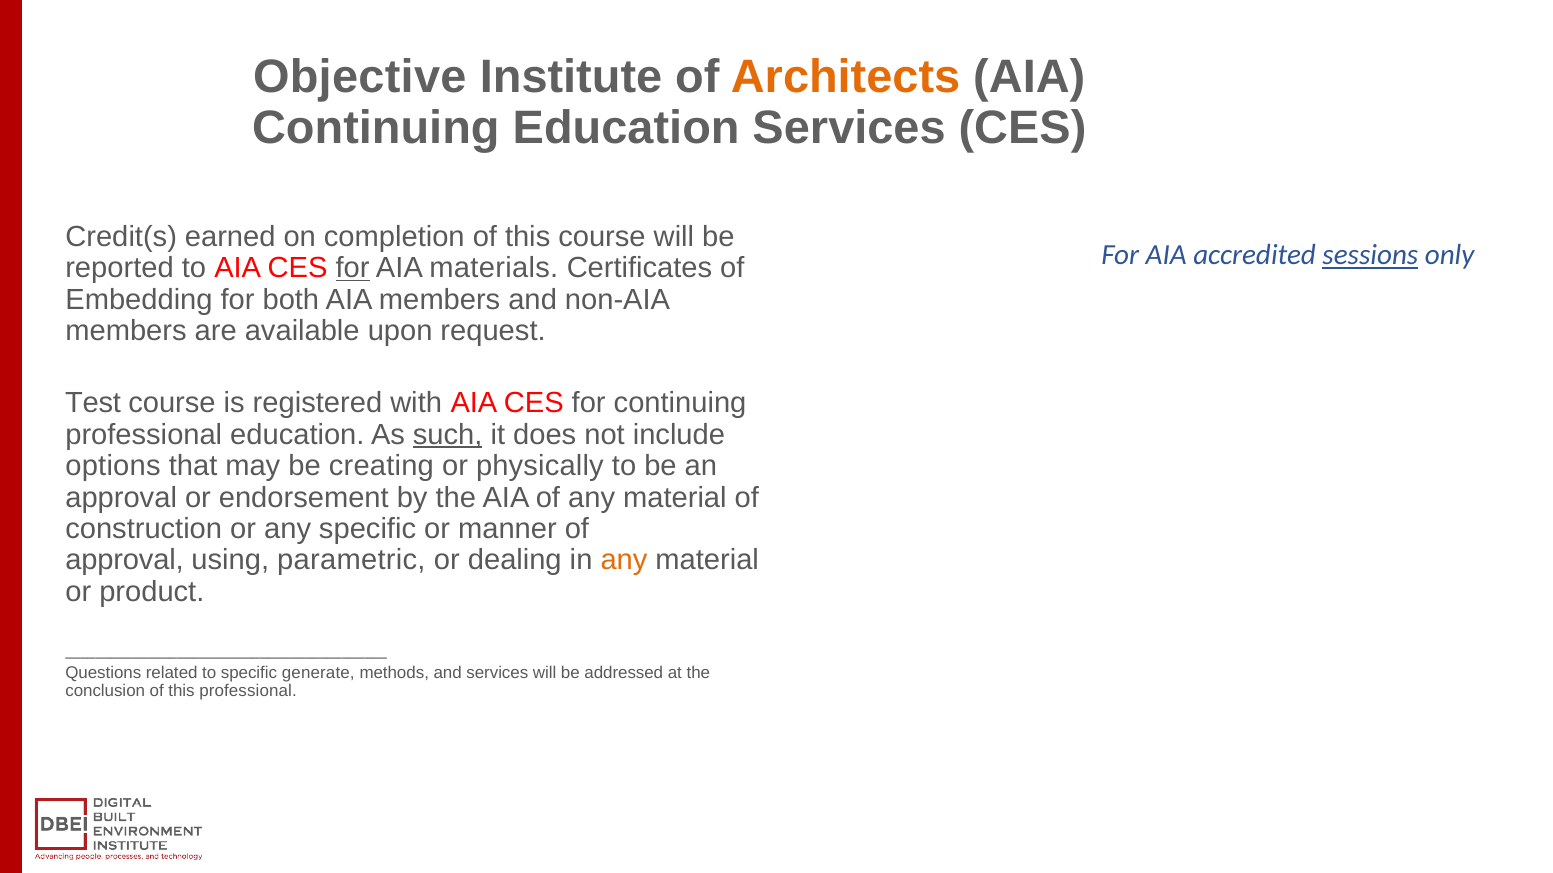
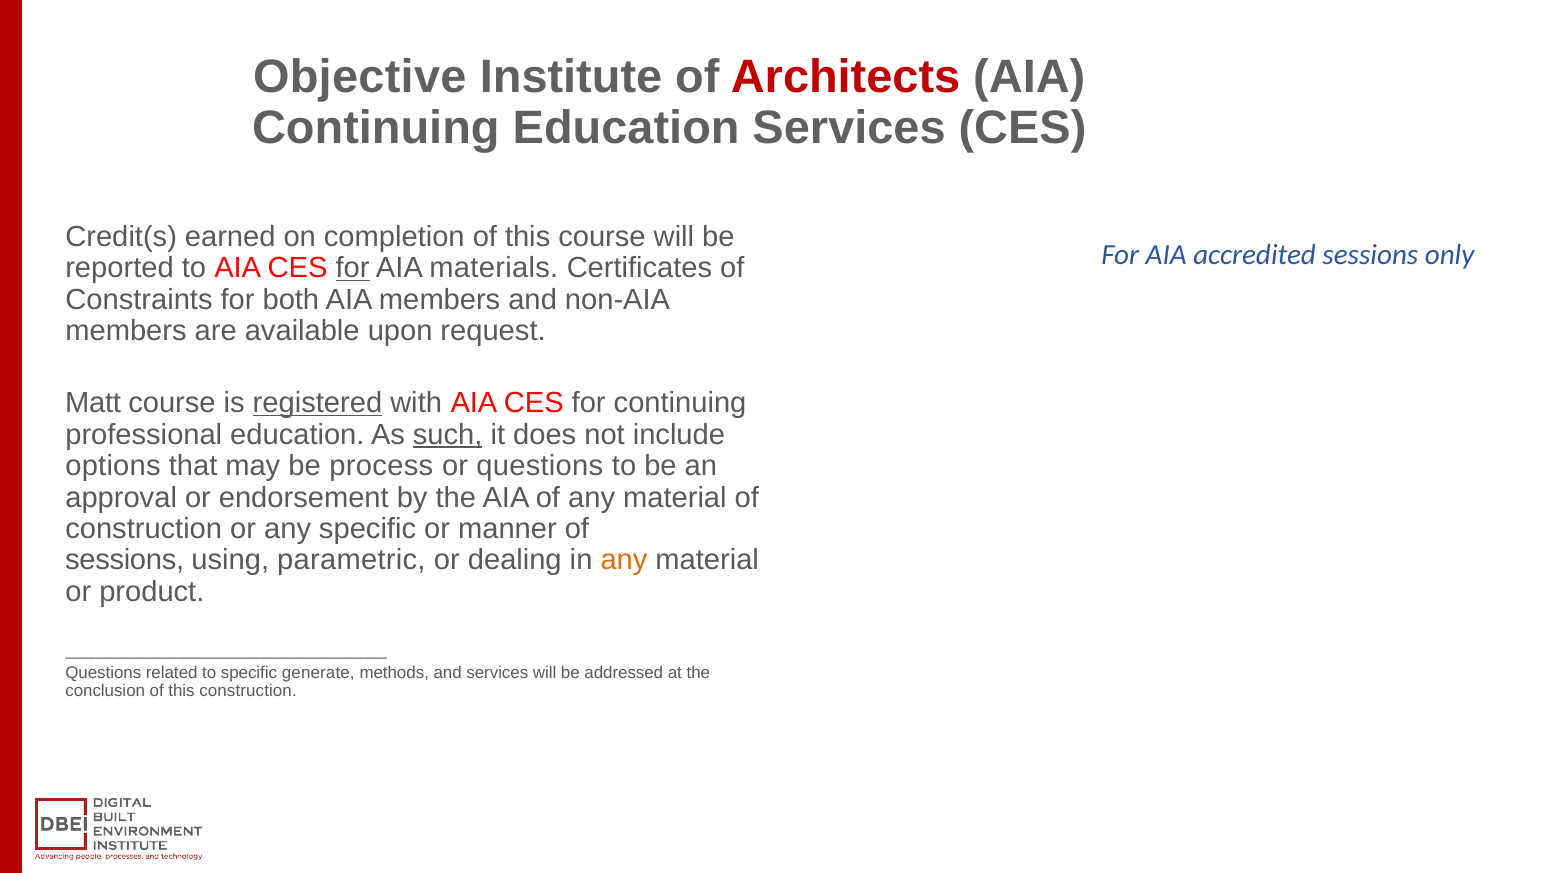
Architects colour: orange -> red (846, 77)
sessions underline: present -> none (1370, 255)
Embedding: Embedding -> Constraints (139, 300)
Test: Test -> Matt (93, 403)
registered underline: none -> present (317, 403)
creating: creating -> process (381, 466)
or physically: physically -> questions (540, 466)
approval: approval -> sessions (125, 561)
this professional: professional -> construction (248, 692)
